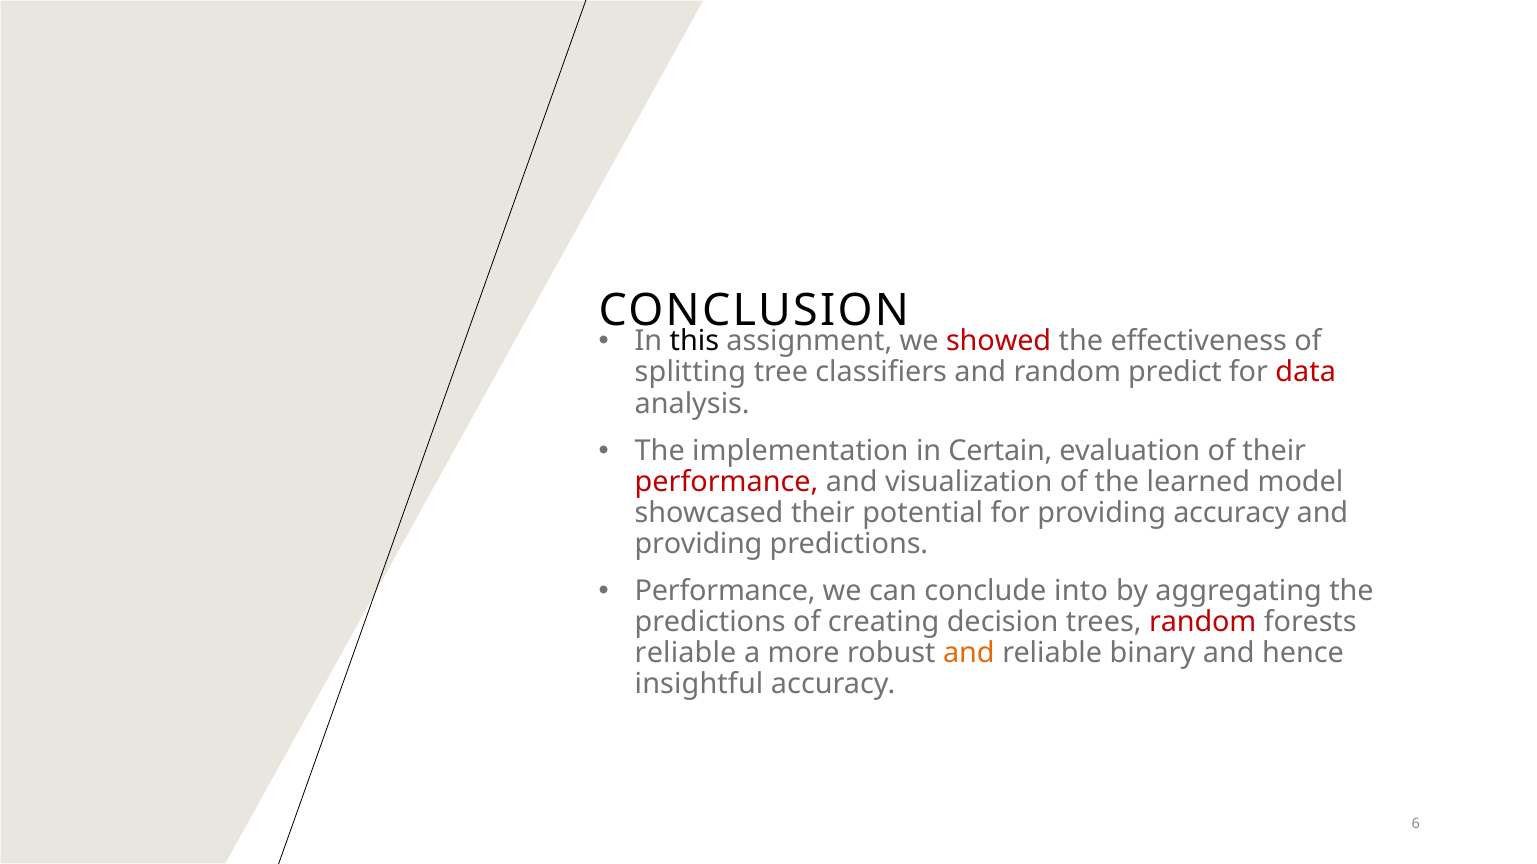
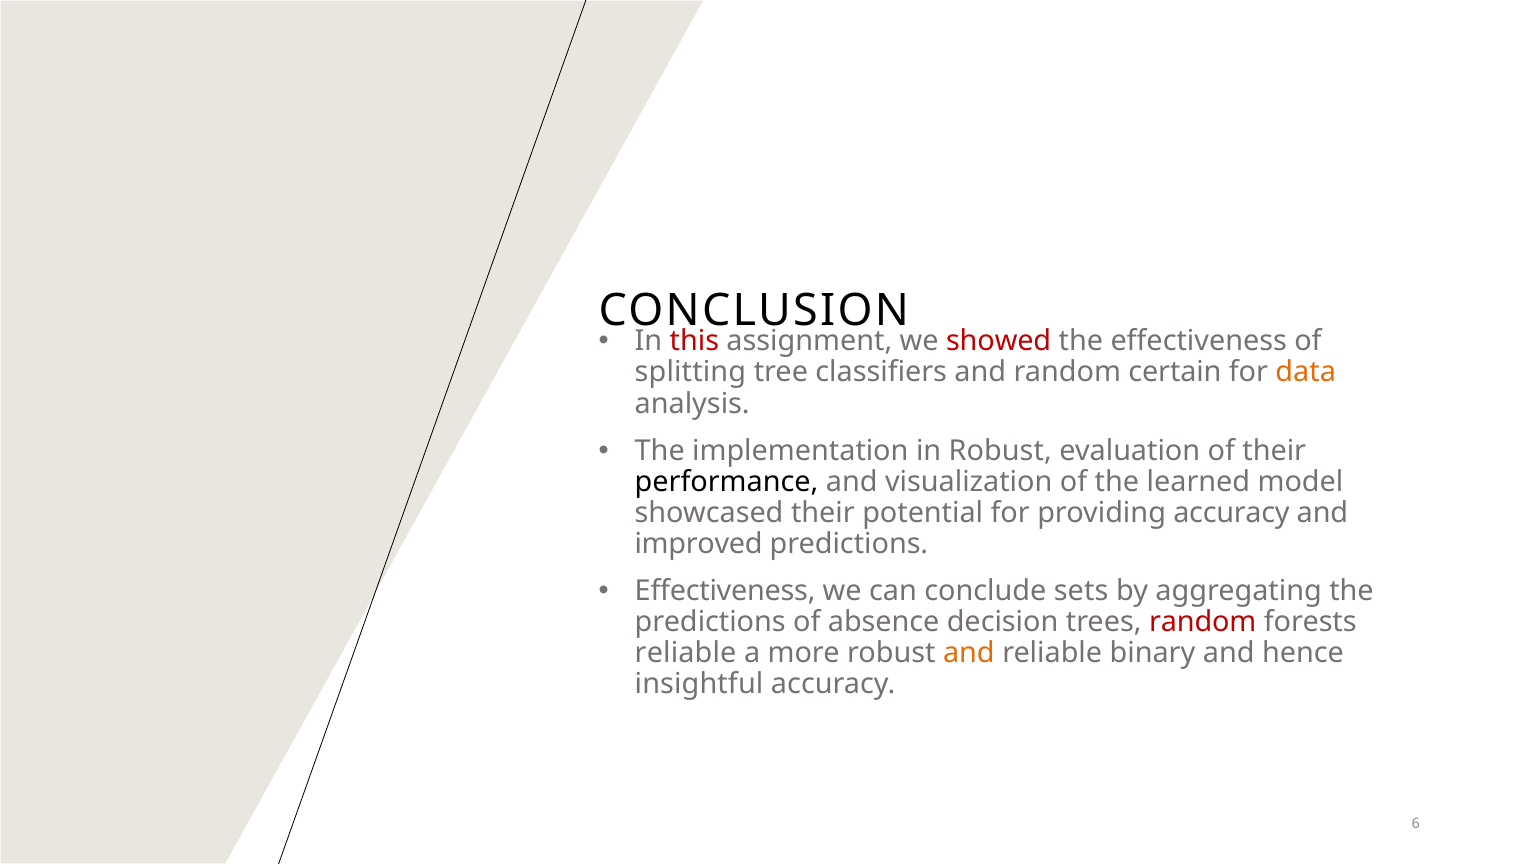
this colour: black -> red (694, 342)
predict: predict -> certain (1175, 373)
data colour: red -> orange (1306, 373)
in Certain: Certain -> Robust (1000, 451)
performance colour: red -> black (727, 482)
providing: providing -> improved (699, 544)
Performance: Performance -> Effectiveness (725, 592)
into: into -> sets (1081, 592)
creating: creating -> absence (884, 623)
